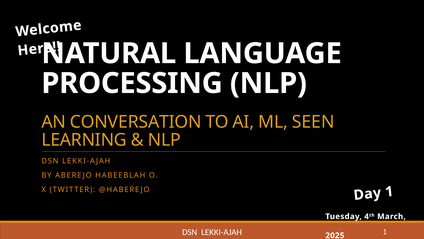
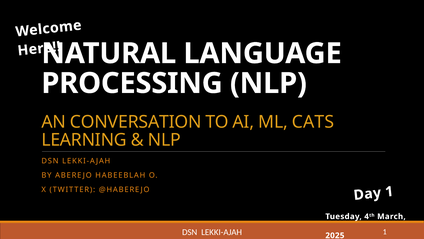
SEEN: SEEN -> CATS (313, 122)
